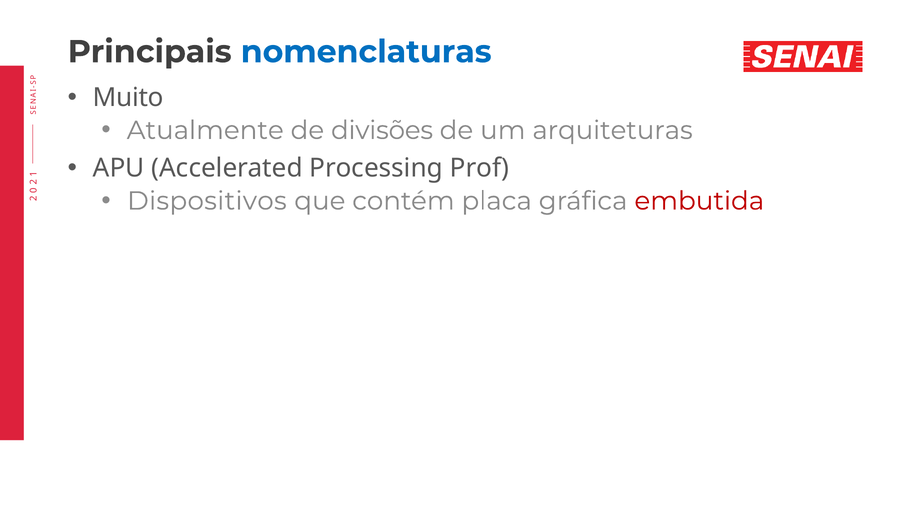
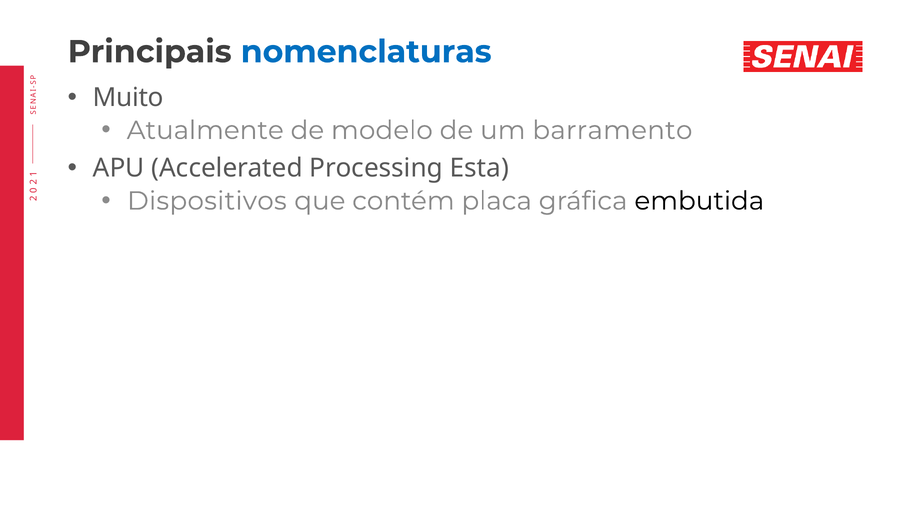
divisões: divisões -> modelo (382, 130)
arquiteturas: arquiteturas -> barramento (612, 130)
Prof: Prof -> Esta (479, 168)
embutida colour: red -> black (699, 201)
